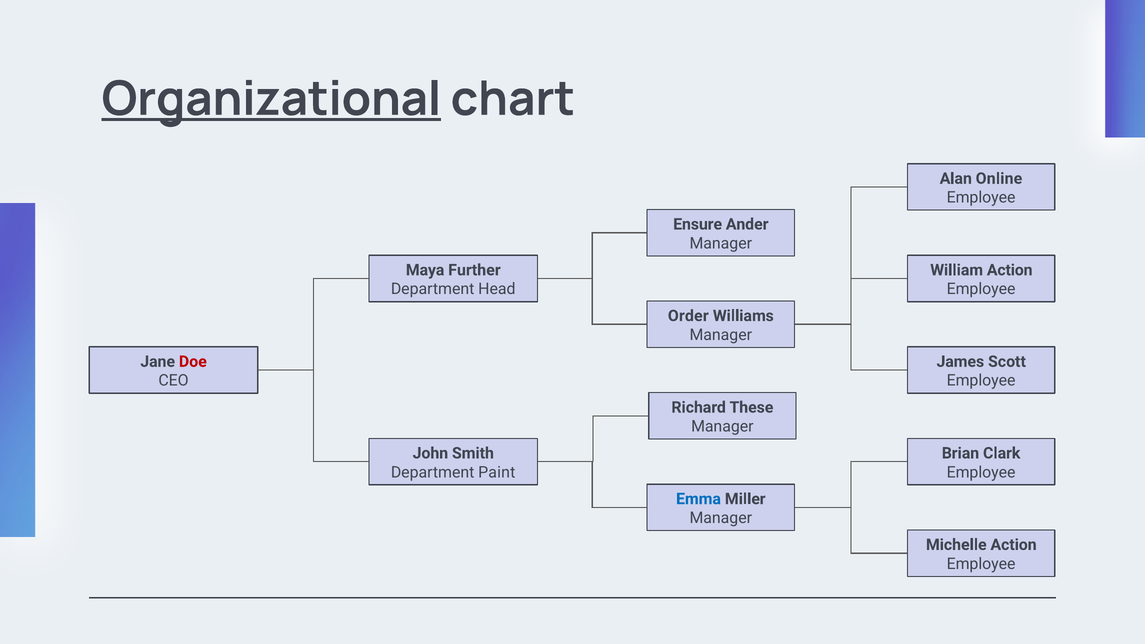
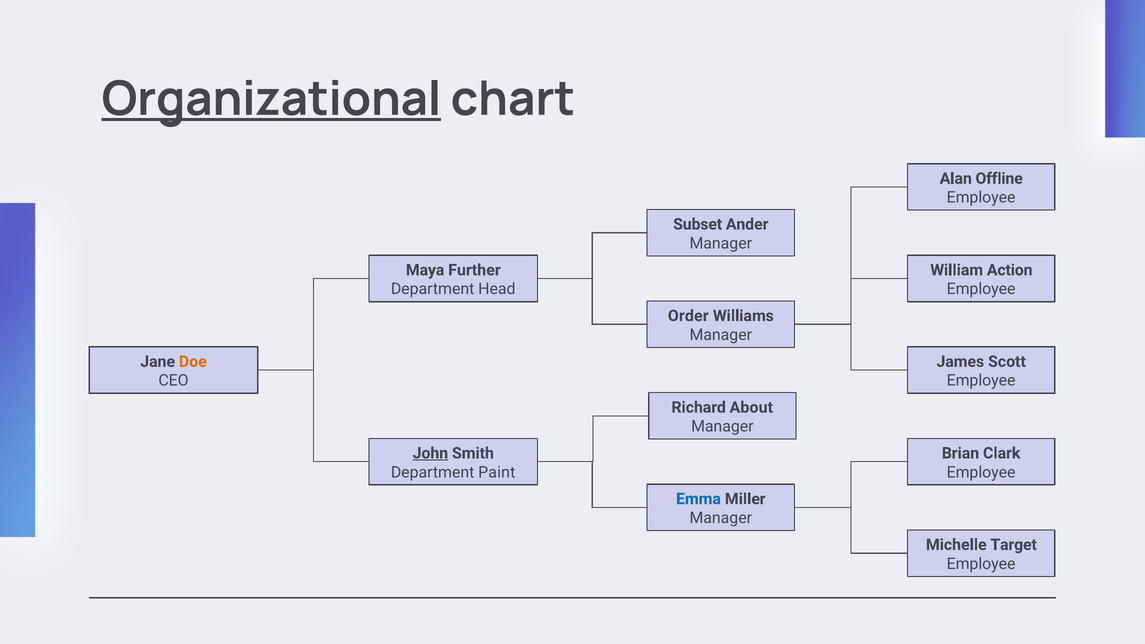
Online: Online -> Offline (999, 179)
Ensure: Ensure -> Subset (698, 224)
Doe colour: red -> orange (193, 362)
These: These -> About (751, 407)
John underline: none -> present (430, 453)
Michelle Action: Action -> Target (1014, 545)
